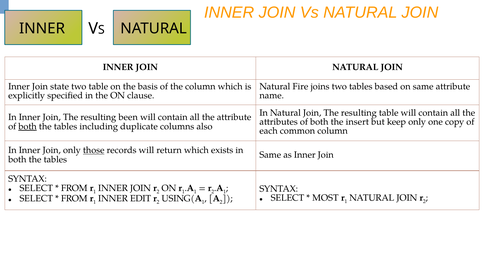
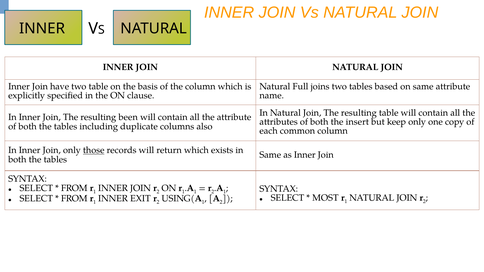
state: state -> have (60, 87)
Fire: Fire -> Full (300, 87)
both underline: present -> none (28, 127)
EDIT: EDIT -> EXIT (140, 199)
